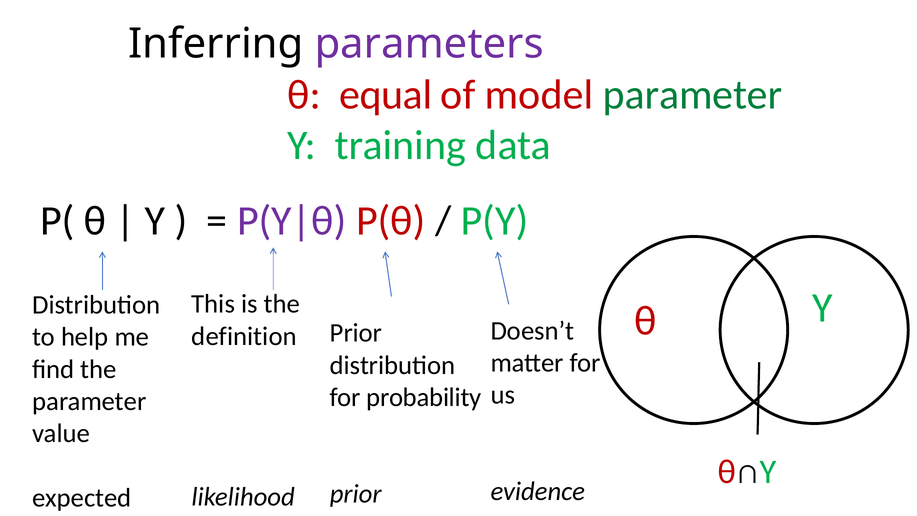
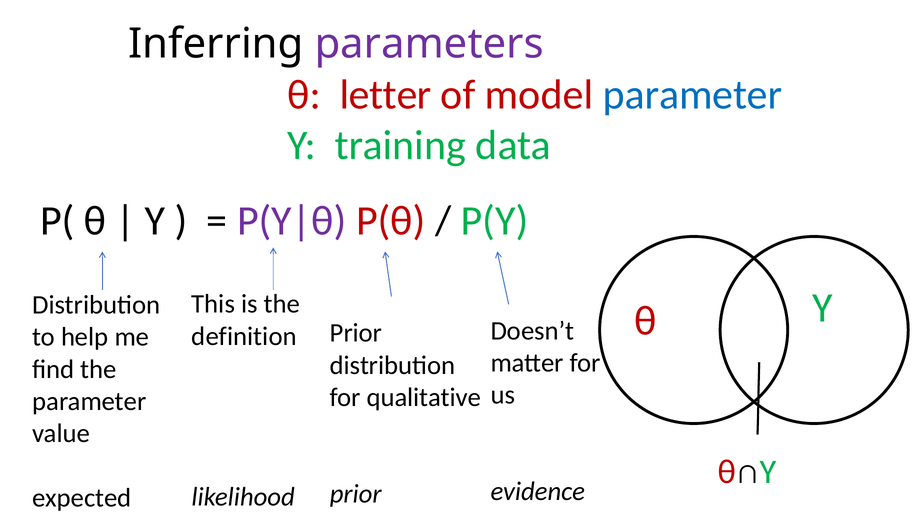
equal: equal -> letter (386, 95)
parameter colour: green -> blue (693, 95)
probability: probability -> qualitative (424, 397)
